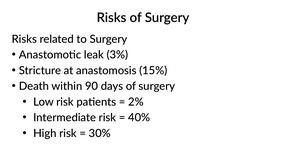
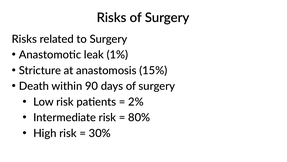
3%: 3% -> 1% (117, 55)
40%: 40% -> 80% (139, 117)
